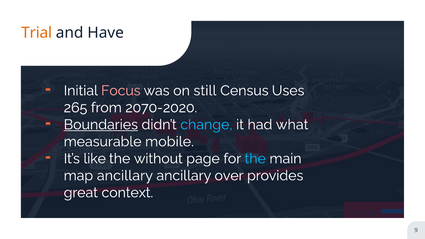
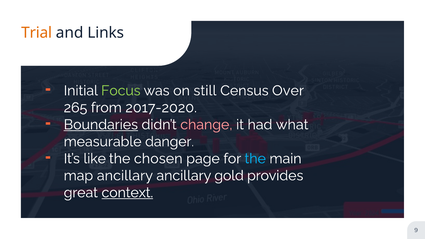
Have: Have -> Links (106, 33)
Focus colour: pink -> light green (121, 91)
Uses: Uses -> Over (288, 91)
2070-2020: 2070-2020 -> 2017-2020 (161, 108)
change colour: light blue -> pink (206, 125)
mobile: mobile -> danger (170, 142)
without: without -> chosen (158, 159)
over: over -> gold (229, 176)
context underline: none -> present (127, 193)
